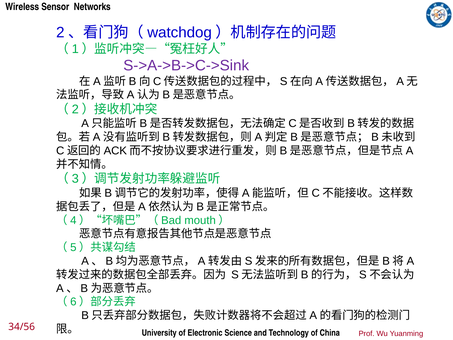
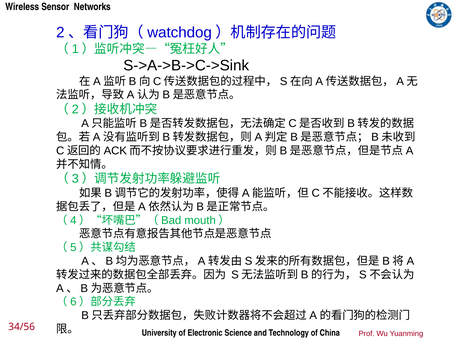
S->A->B->C->Sink colour: purple -> black (186, 66)
